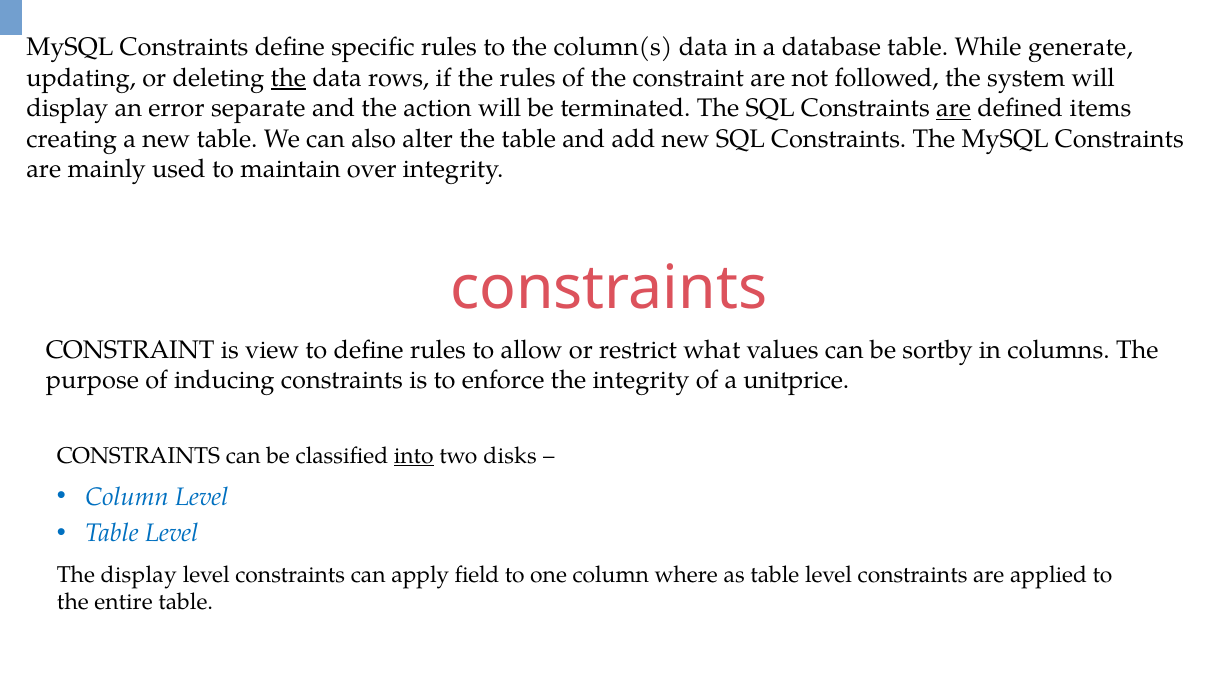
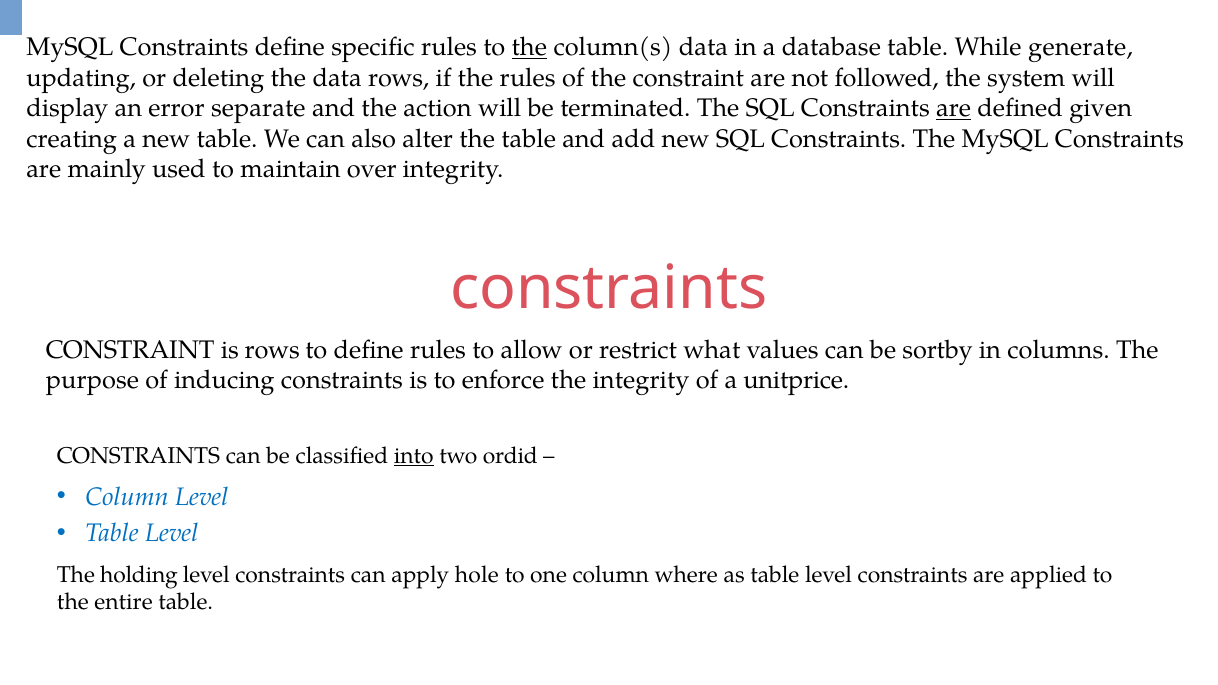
the underline: none -> present (529, 48)
the underline: present -> none (288, 78)
items: items -> given (1101, 108)
is view: view -> rows (272, 350)
disks: disks -> ordid (510, 456)
The display: display -> holding (139, 575)
field: field -> hole (477, 575)
